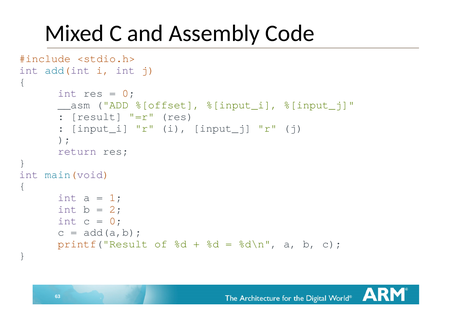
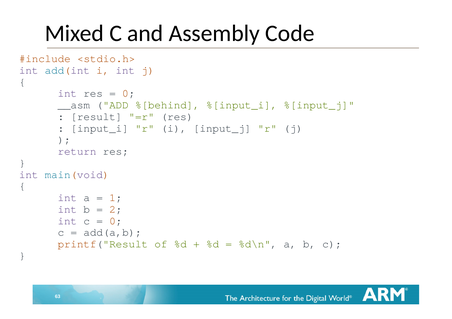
%[offset: %[offset -> %[behind (167, 105)
